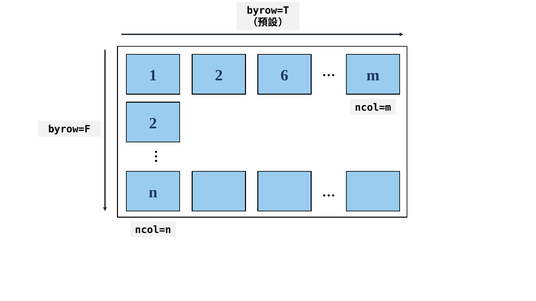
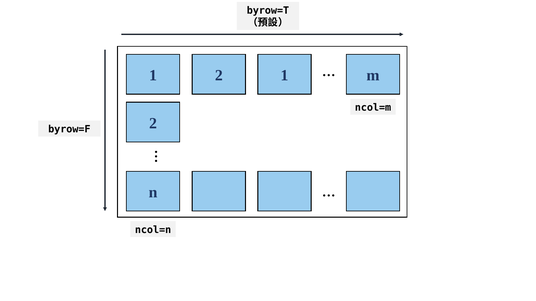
2 6: 6 -> 1 (284, 75)
